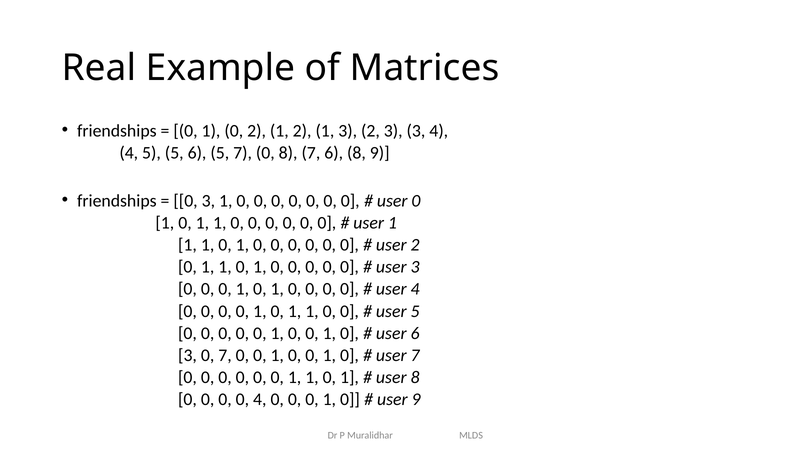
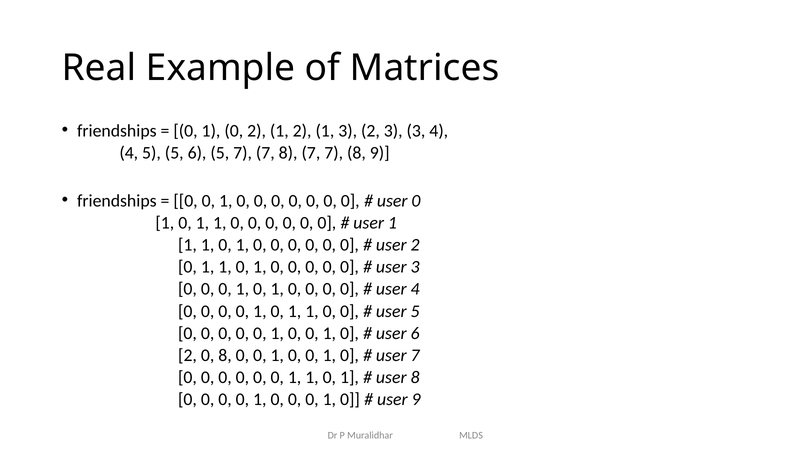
5 7 0: 0 -> 7 (265, 153)
8 7 6: 6 -> 7 (334, 153)
3: 3 -> 0 (208, 201)
3: 3 -> 2 (188, 355)
0 7: 7 -> 8 (225, 355)
4: 4 -> 1 (260, 400)
